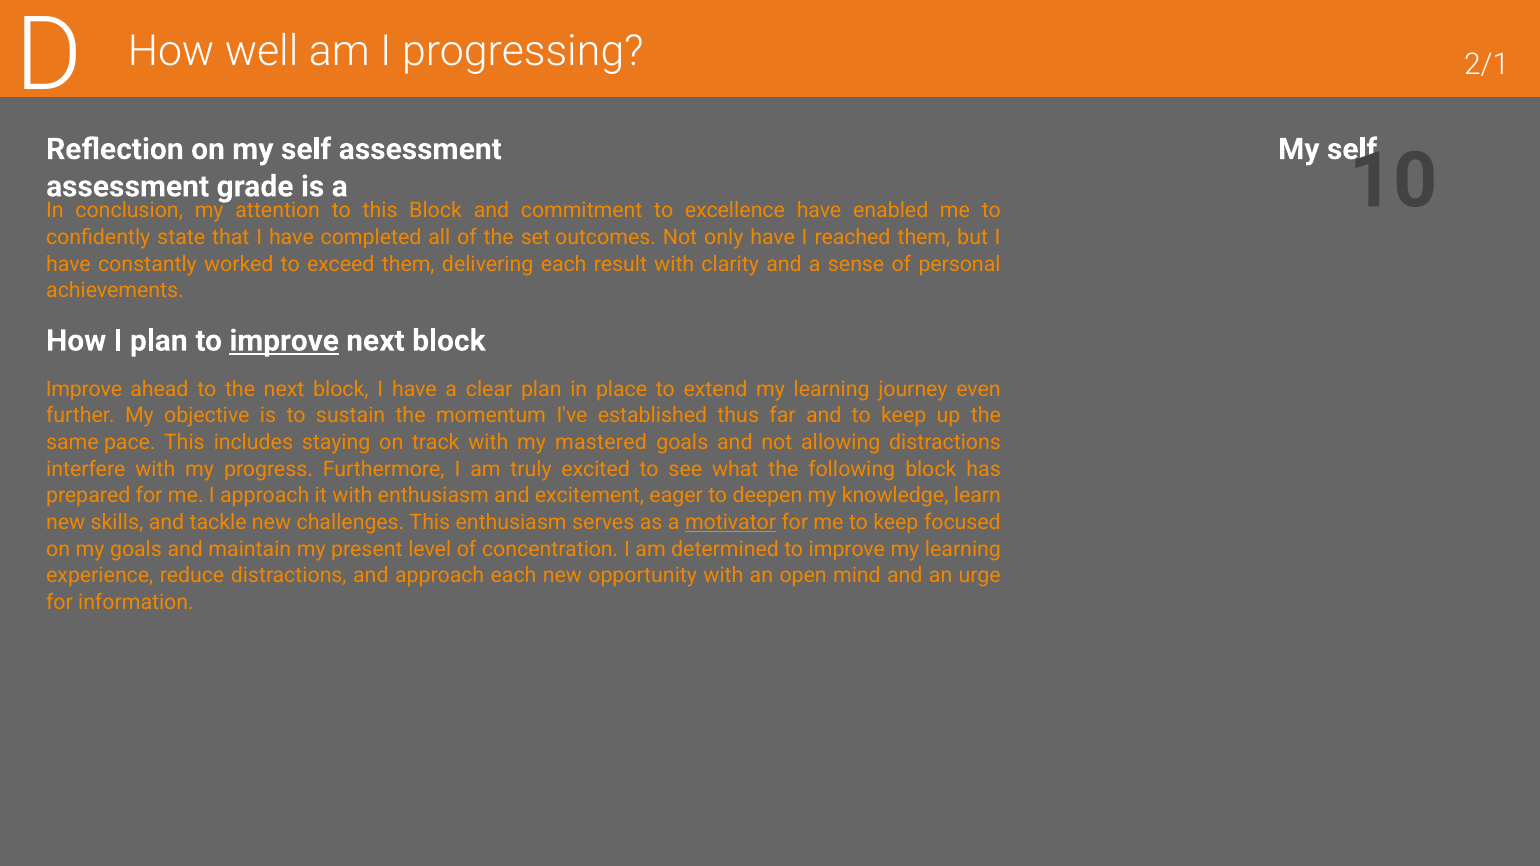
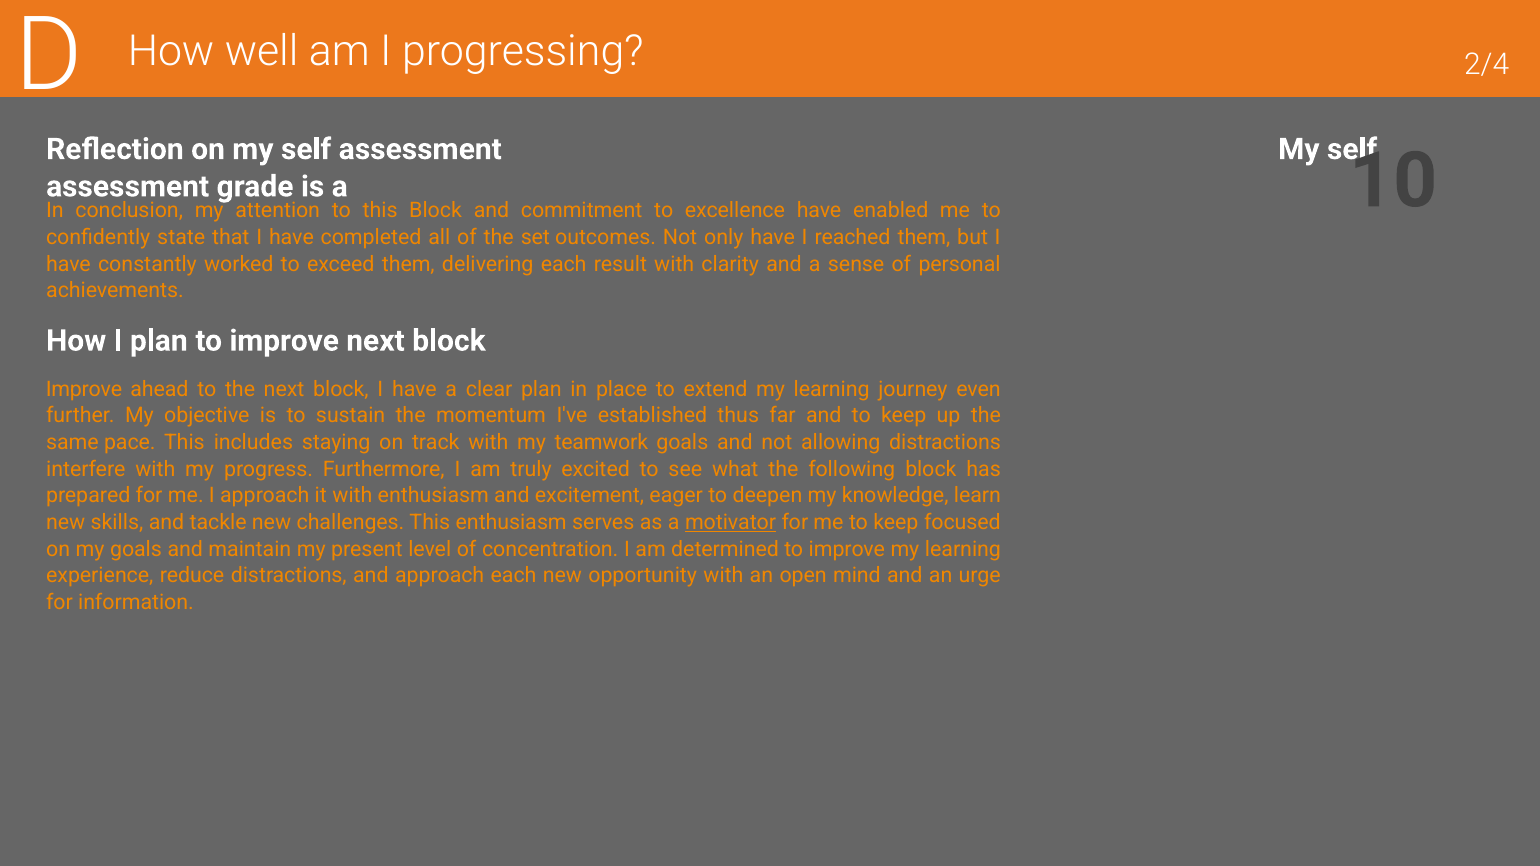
2/1: 2/1 -> 2/4 (1487, 65)
improve underline: present -> none (284, 341)
mastered: mastered -> teamwork (601, 443)
